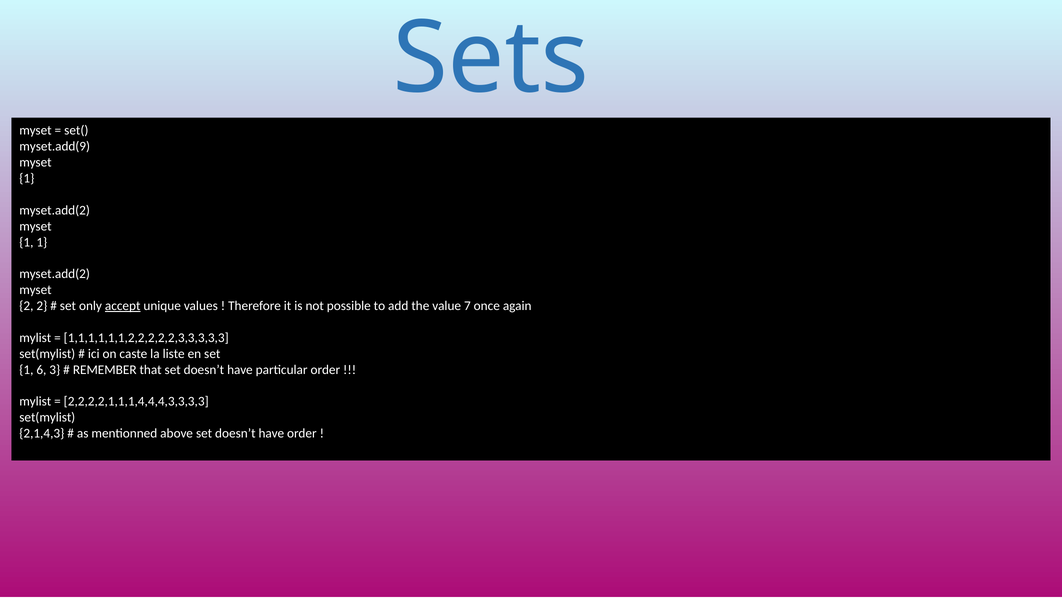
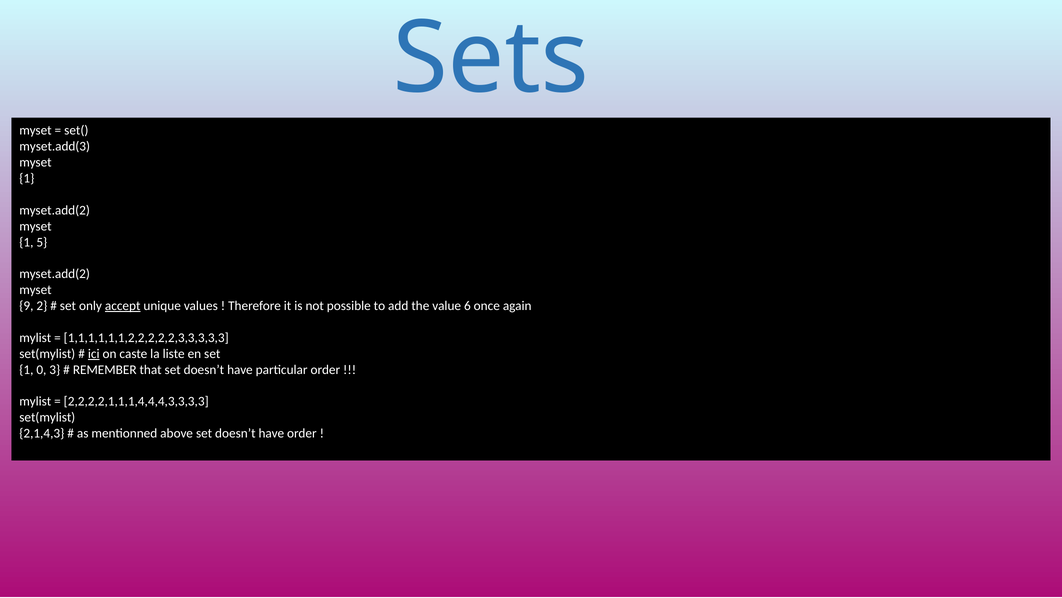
myset.add(9: myset.add(9 -> myset.add(3 (55, 146)
1 1: 1 -> 5 (42, 242)
2: 2 -> 9 (26, 306)
7: 7 -> 6 (467, 306)
ici underline: none -> present (94, 353)
6: 6 -> 0 (41, 369)
